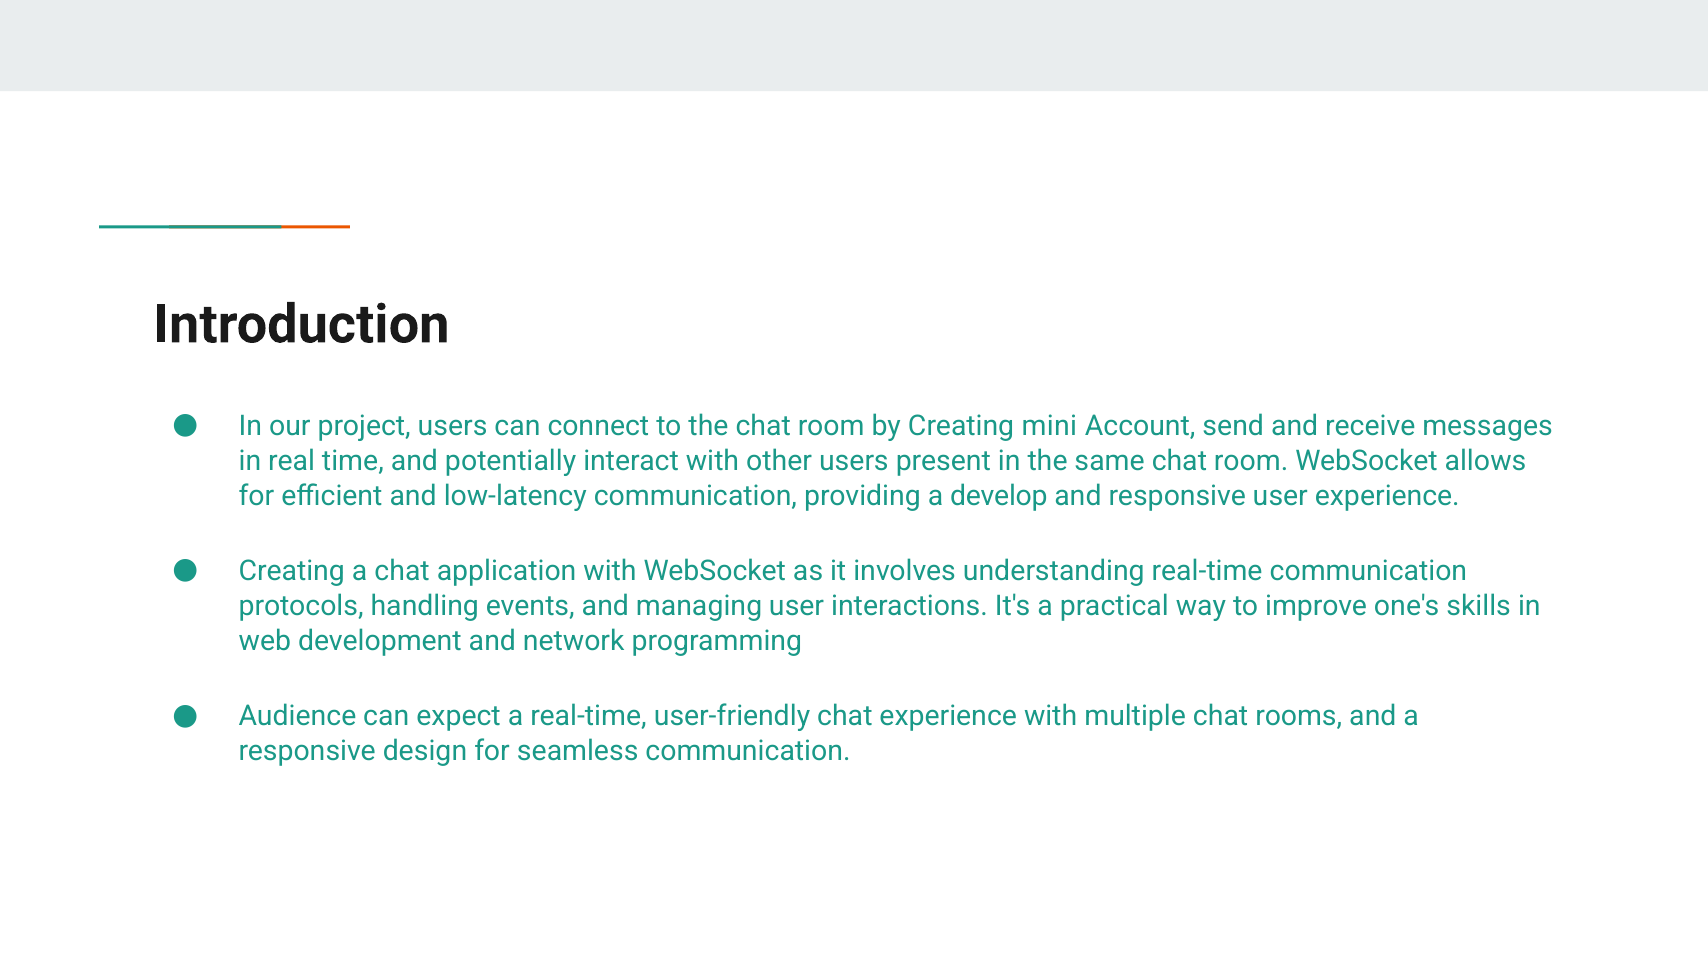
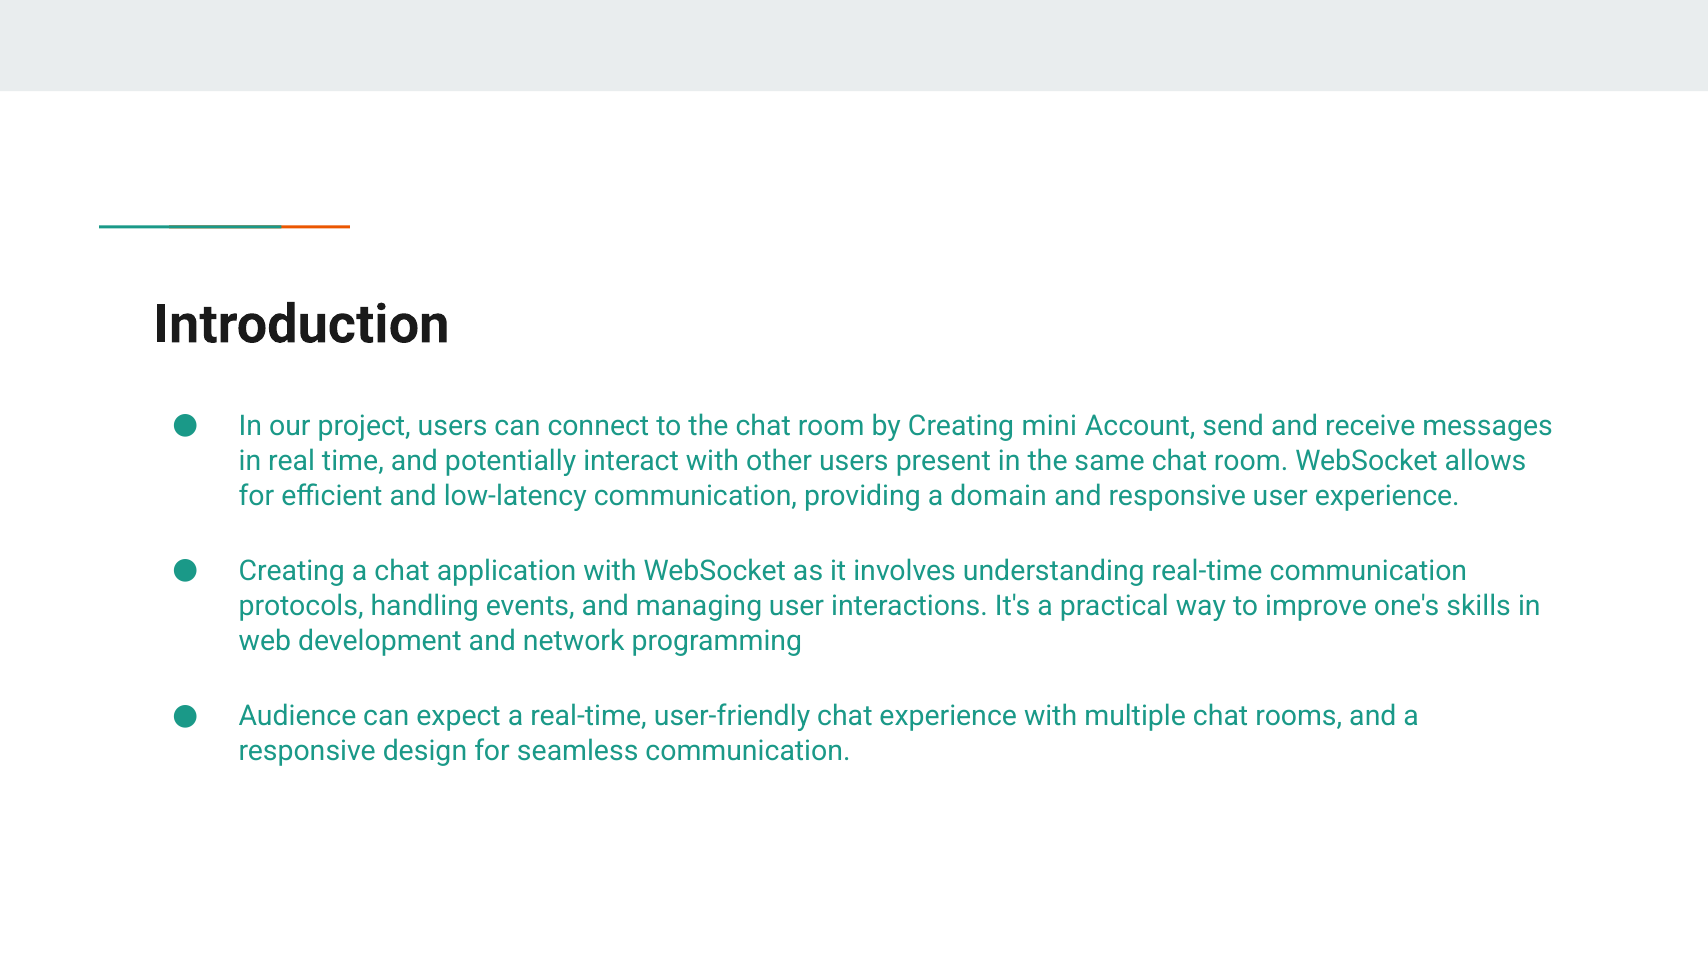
develop: develop -> domain (999, 496)
